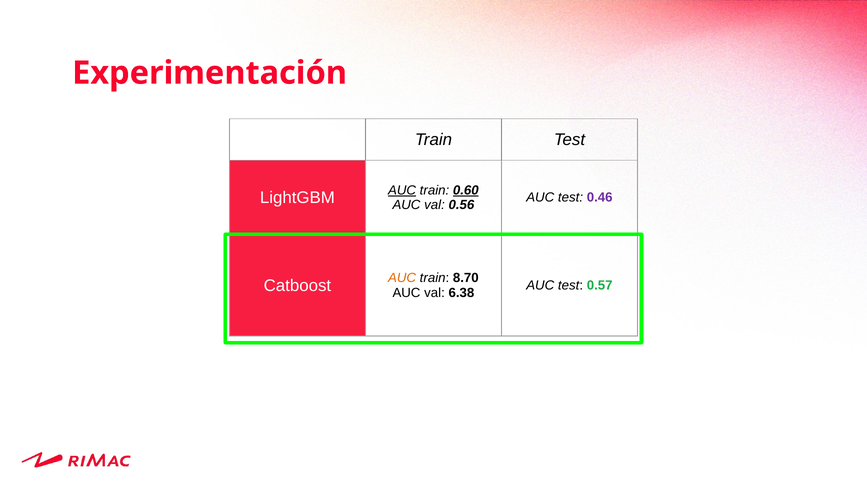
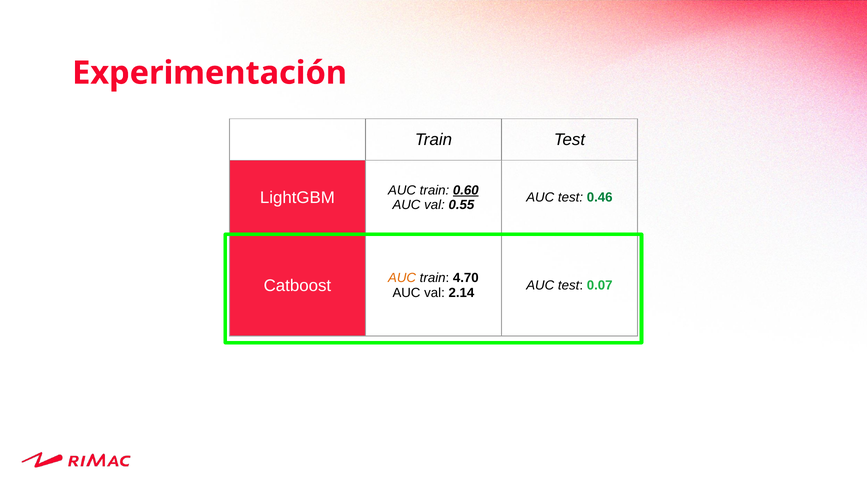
AUC underline: present -> none (402, 191)
0.46 colour: purple -> green (600, 198)
0.56: 0.56 -> 0.55 (461, 205)
8.70: 8.70 -> 4.70 (466, 278)
0.57: 0.57 -> 0.07 (600, 286)
6.38: 6.38 -> 2.14 (461, 293)
